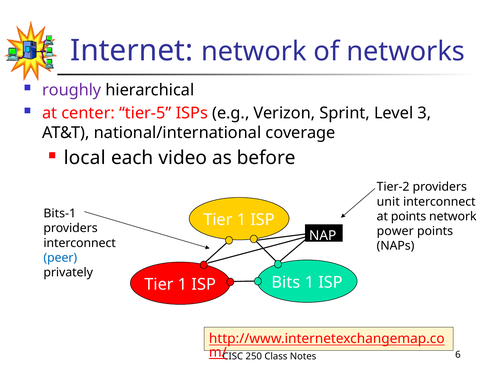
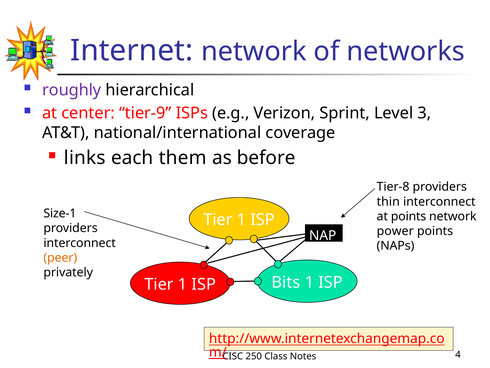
tier-5: tier-5 -> tier-9 (145, 113)
local: local -> links (85, 158)
video: video -> them (183, 158)
Tier-2: Tier-2 -> Tier-8 (393, 187)
unit: unit -> thin (388, 201)
Bits-1: Bits-1 -> Size-1 (60, 213)
peer colour: blue -> orange (60, 257)
6: 6 -> 4 (458, 354)
